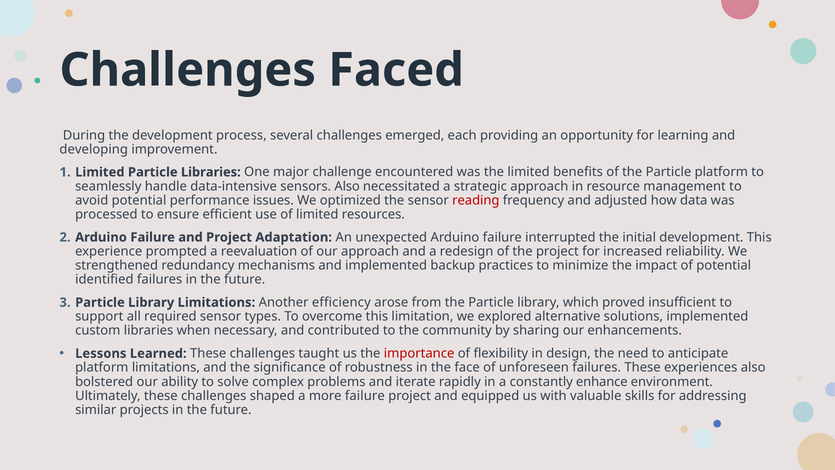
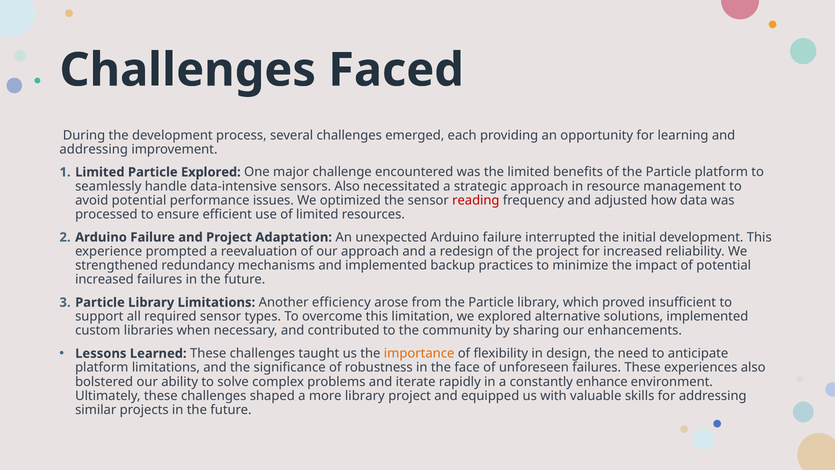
developing: developing -> addressing (94, 149)
Particle Libraries: Libraries -> Explored (211, 172)
identified: identified -> increased (104, 279)
importance colour: red -> orange (419, 353)
more failure: failure -> library (365, 396)
